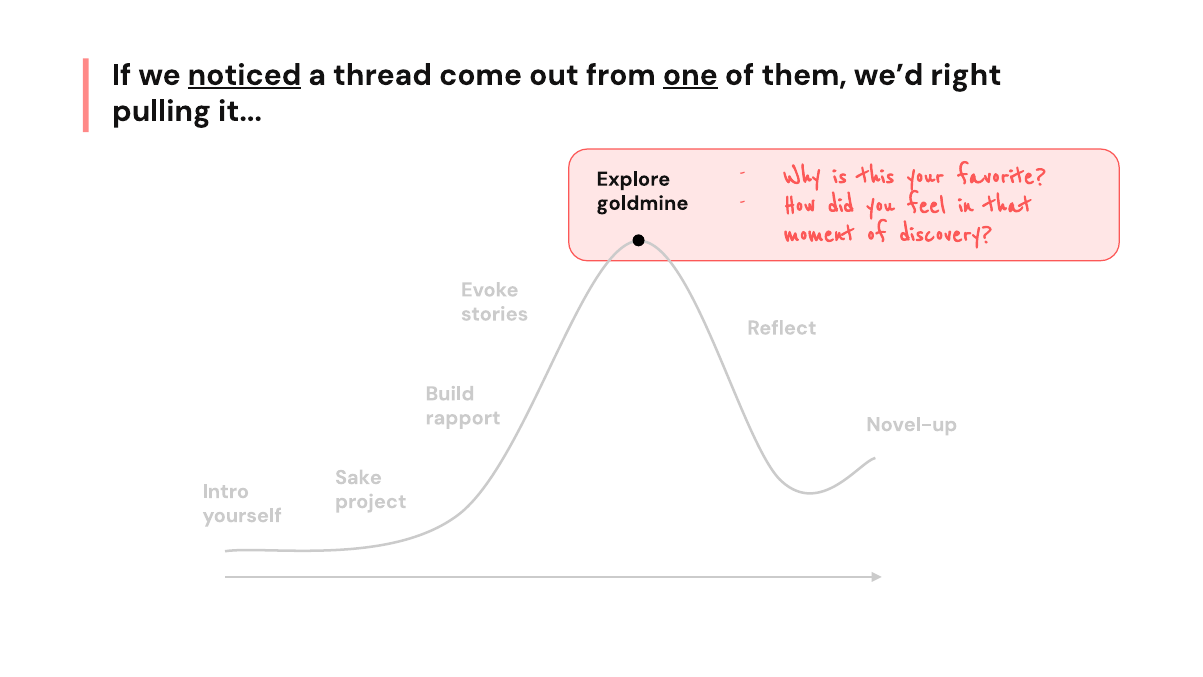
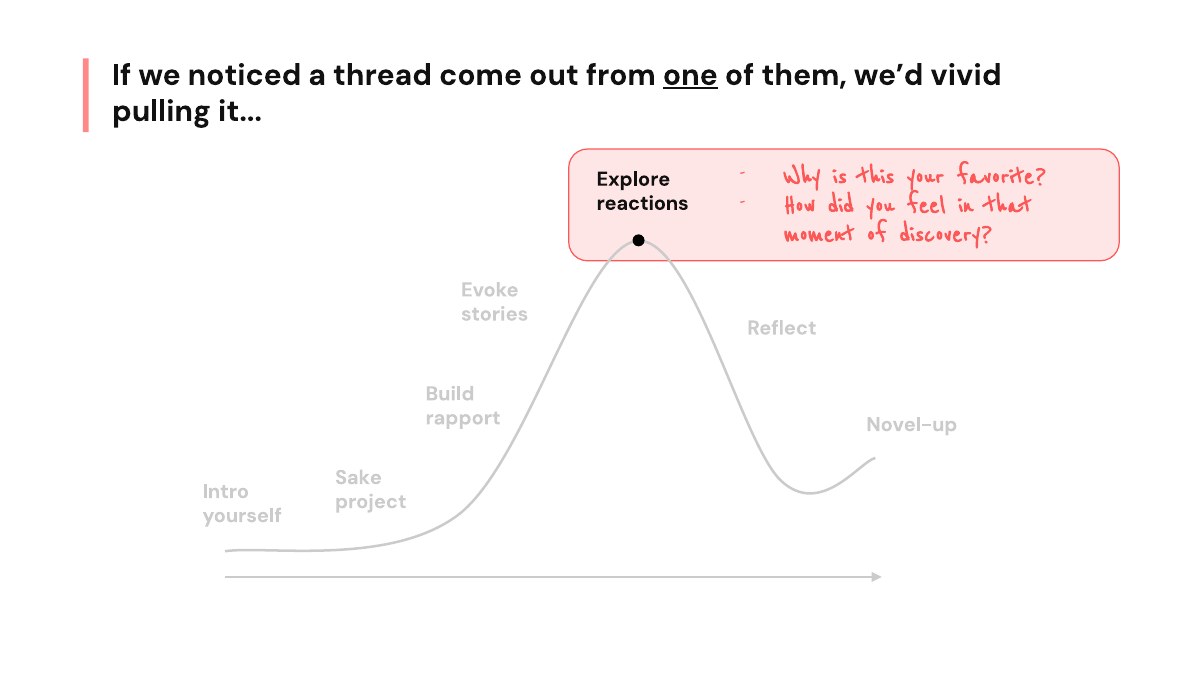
noticed underline: present -> none (245, 75)
right: right -> vivid (966, 75)
goldmine: goldmine -> reactions (643, 203)
